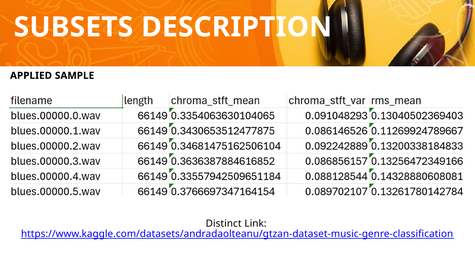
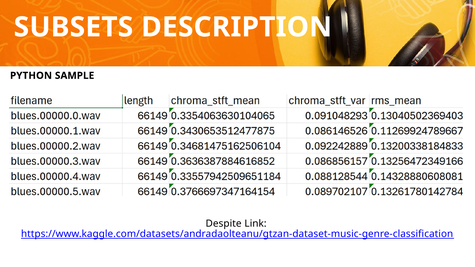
APPLIED: APPLIED -> PYTHON (31, 76)
Distinct: Distinct -> Despite (224, 224)
